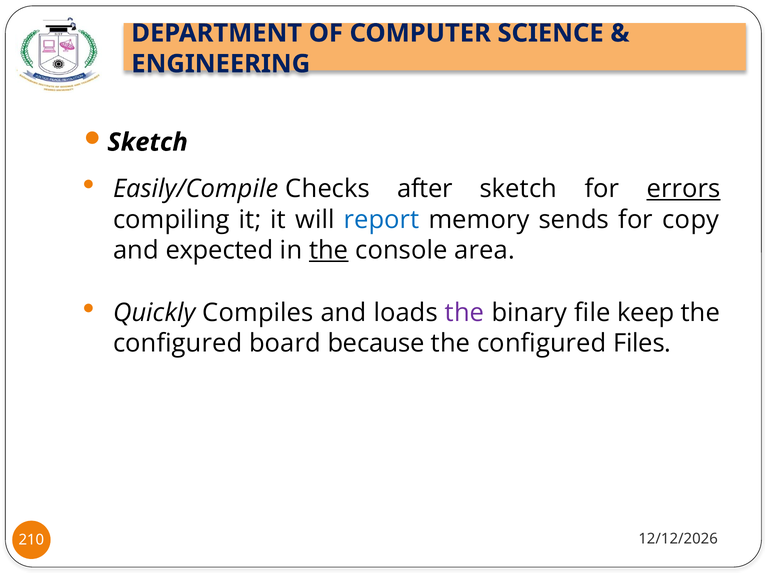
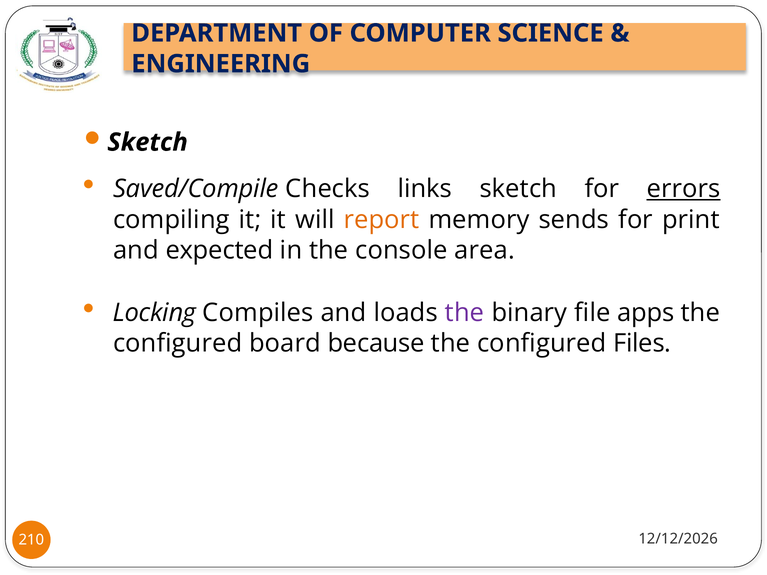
Easily/Compile: Easily/Compile -> Saved/Compile (196, 189)
after: after -> links (425, 189)
report colour: blue -> orange (382, 220)
copy: copy -> print (691, 220)
the underline: present -> none (329, 250)
Quickly: Quickly -> Locking (154, 313)
keep: keep -> apps (646, 313)
